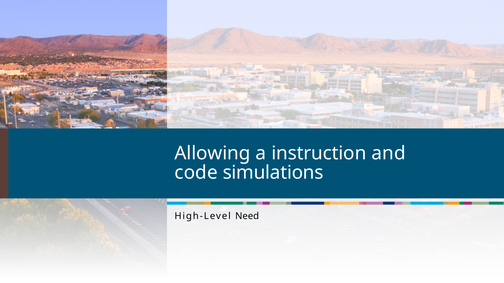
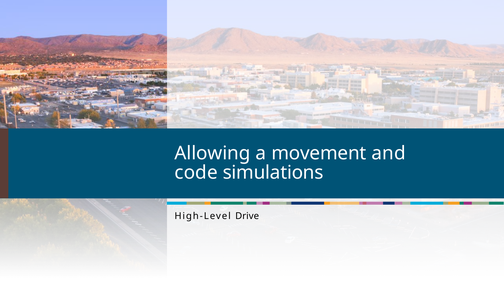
instruction: instruction -> movement (319, 154)
Need: Need -> Drive (247, 216)
